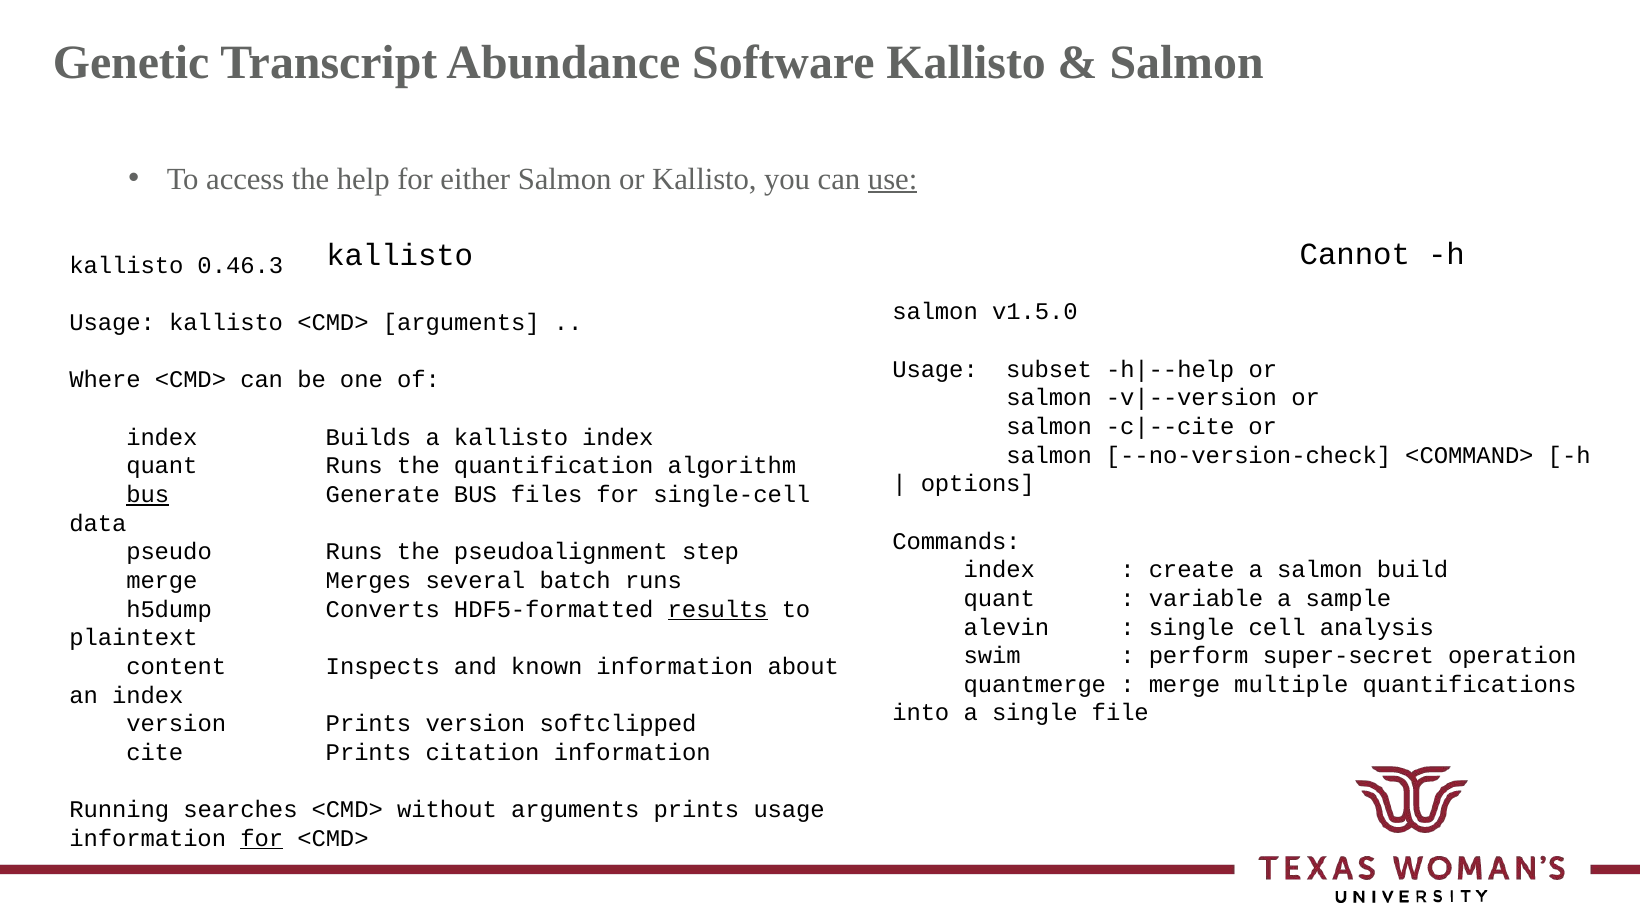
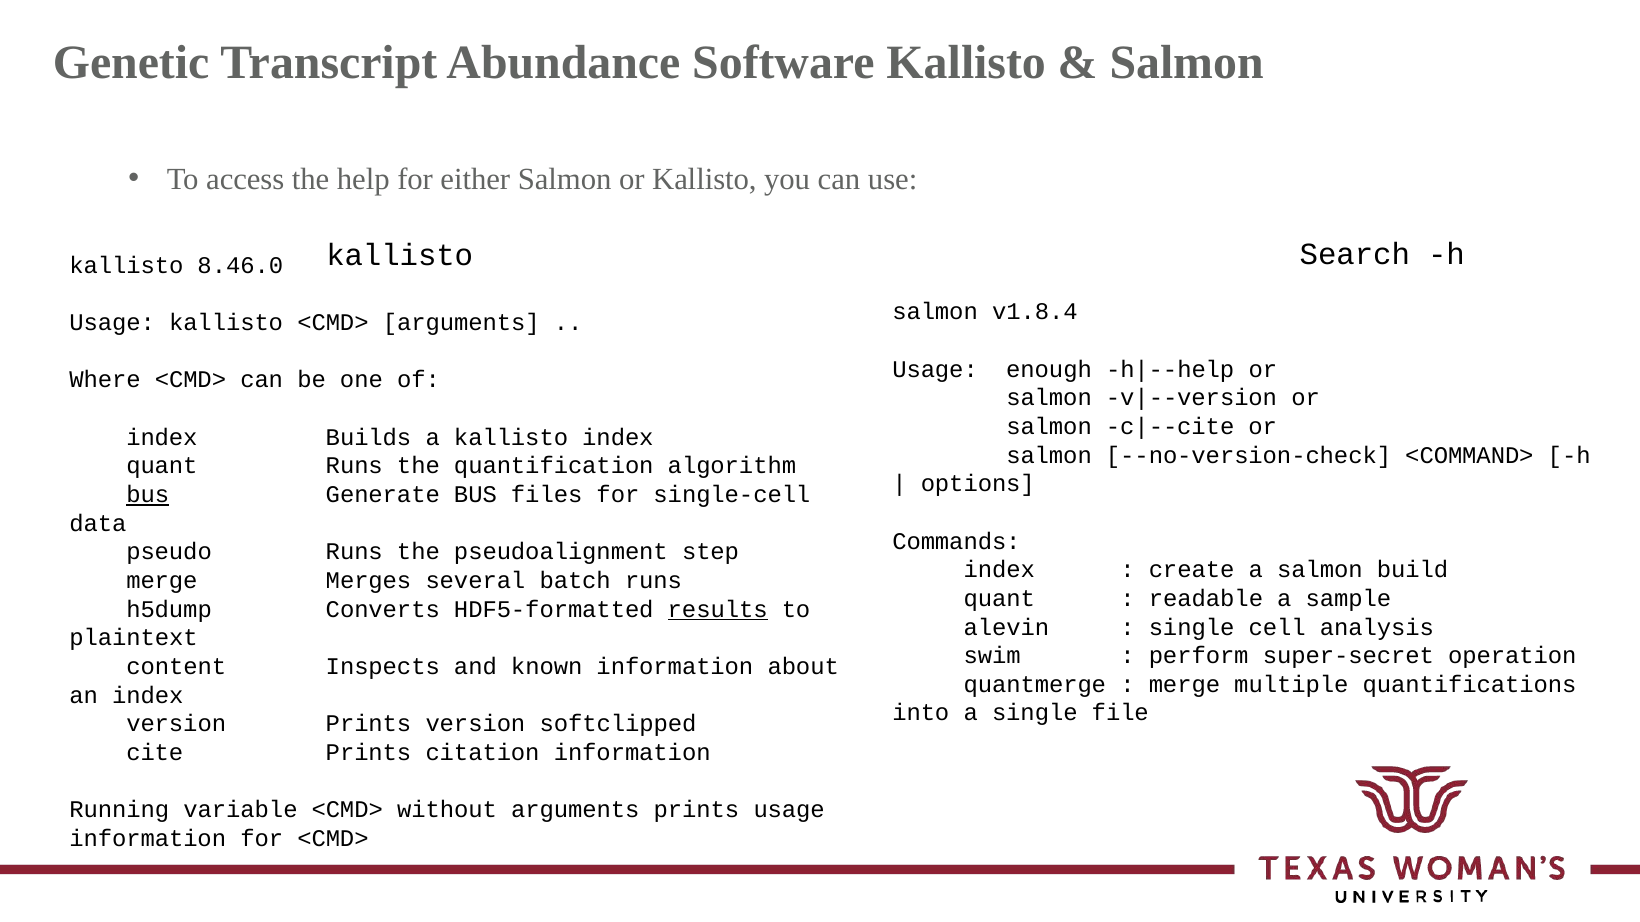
use underline: present -> none (893, 179)
Cannot: Cannot -> Search (1355, 255)
0.46.3: 0.46.3 -> 8.46.0 (240, 266)
v1.5.0: v1.5.0 -> v1.8.4 (1035, 312)
subset: subset -> enough (1049, 370)
variable: variable -> readable (1206, 599)
searches: searches -> variable (240, 810)
for underline: present -> none (262, 839)
